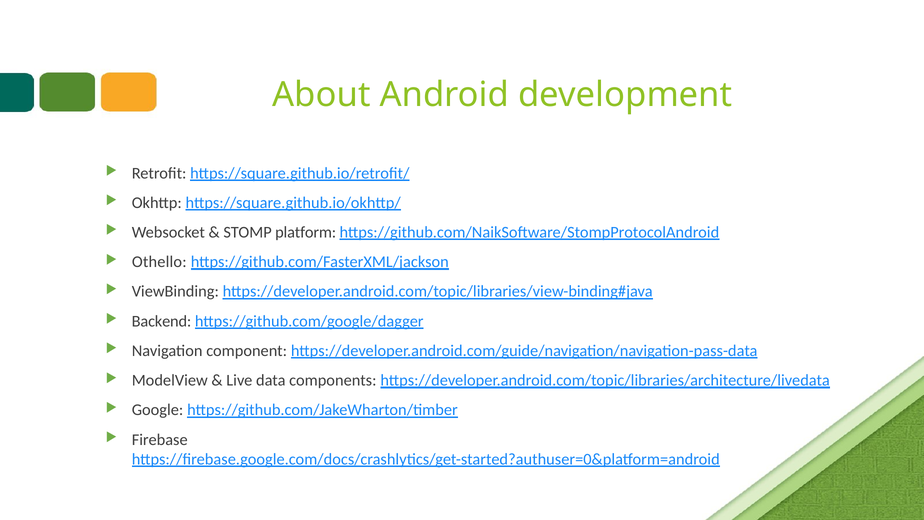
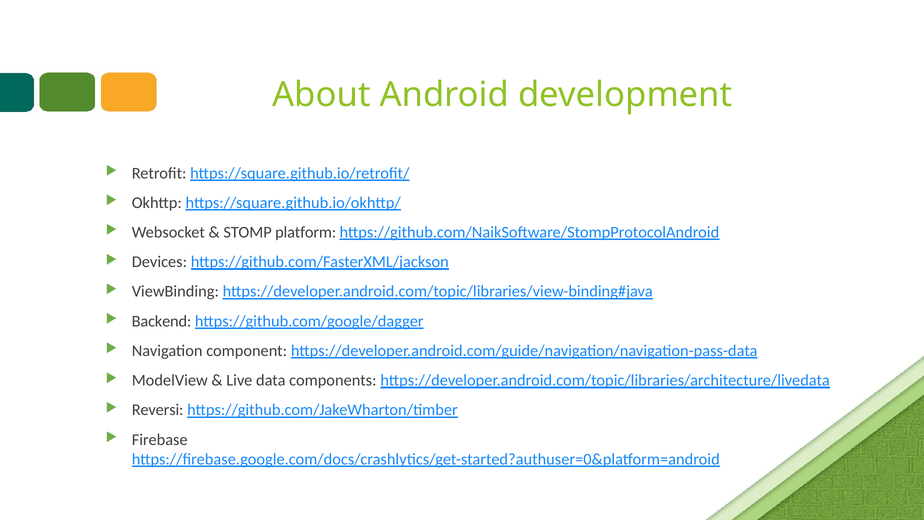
Othello: Othello -> Devices (159, 262)
Google: Google -> Reversi (158, 410)
